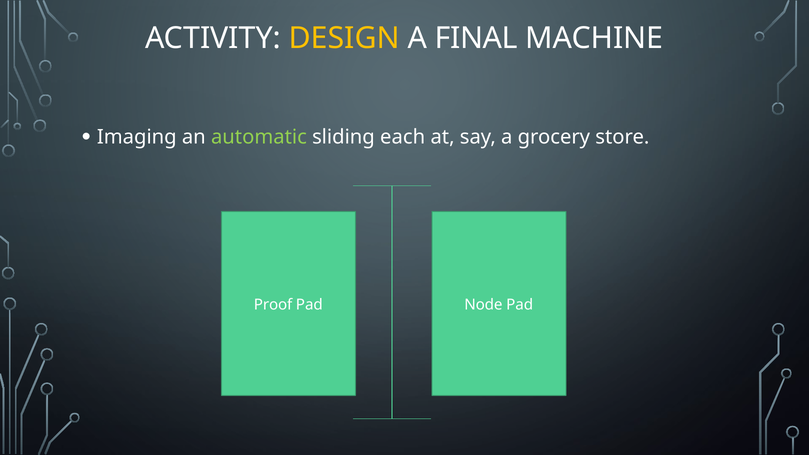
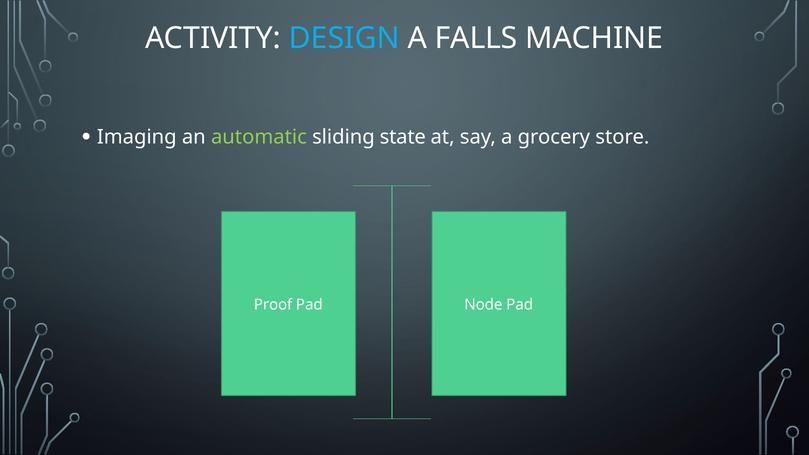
DESIGN colour: yellow -> light blue (344, 38)
FINAL: FINAL -> FALLS (476, 38)
each: each -> state (403, 137)
